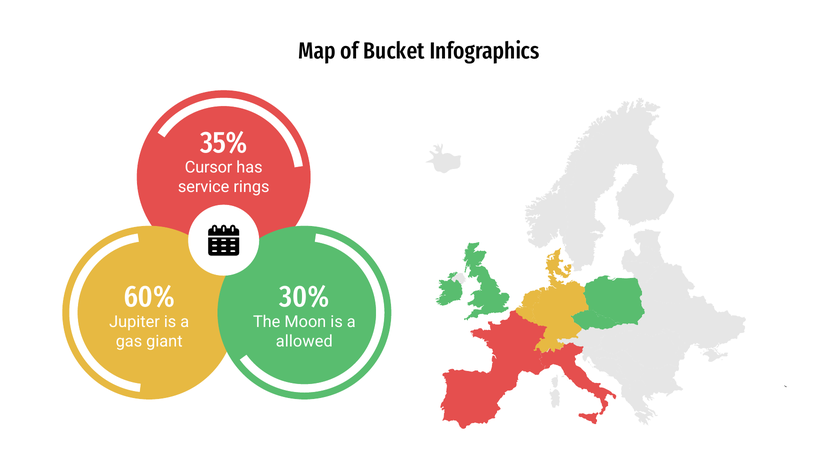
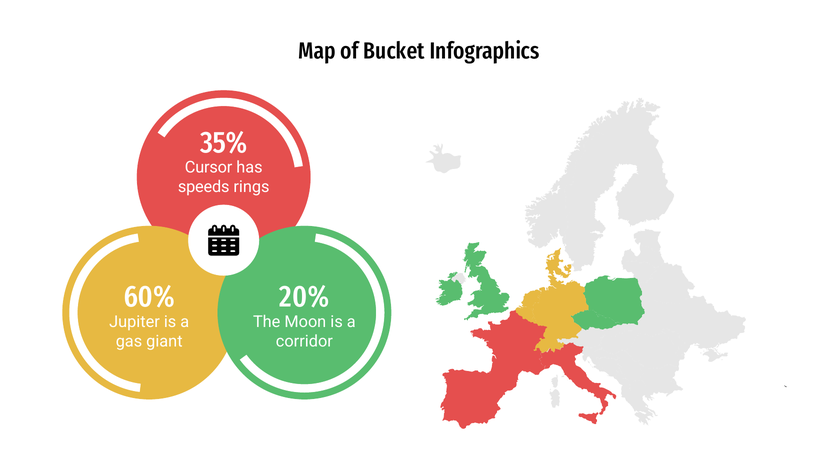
service: service -> speeds (204, 187)
30%: 30% -> 20% (304, 297)
allowed: allowed -> corridor (304, 342)
